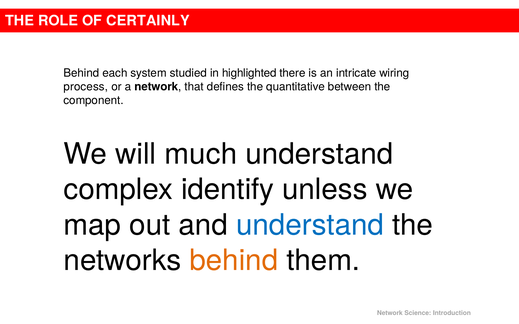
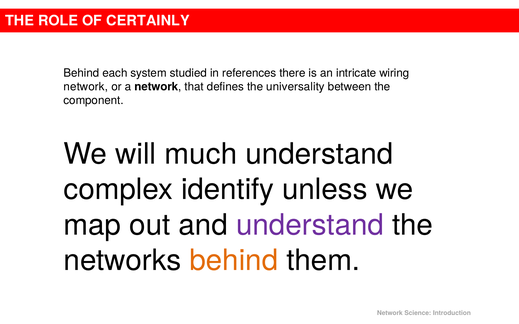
highlighted: highlighted -> references (249, 73)
process: process -> network (86, 87)
quantitative: quantitative -> universality (296, 87)
understand colour: blue -> purple (310, 225)
